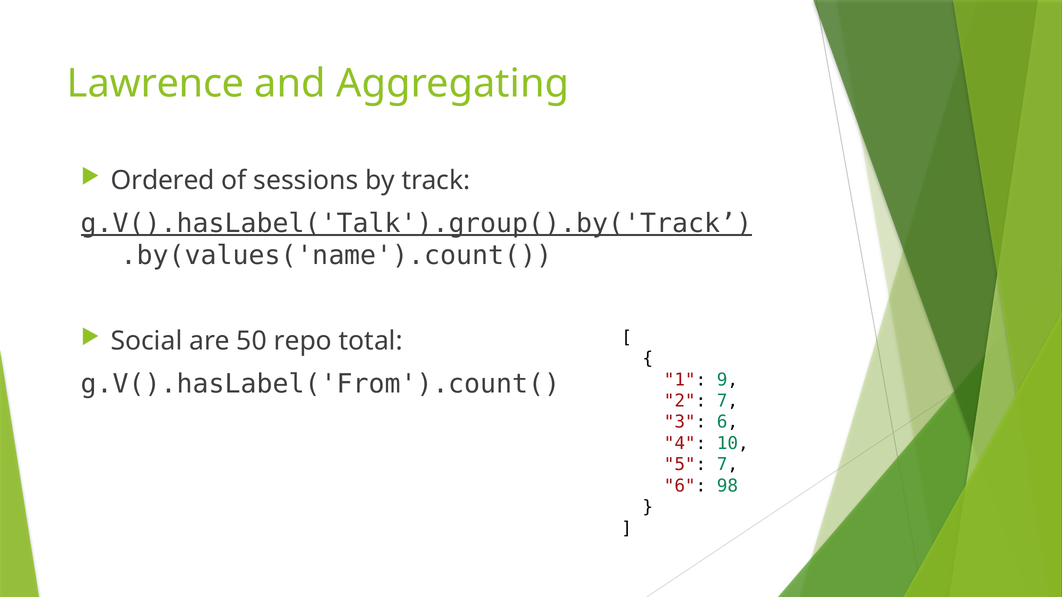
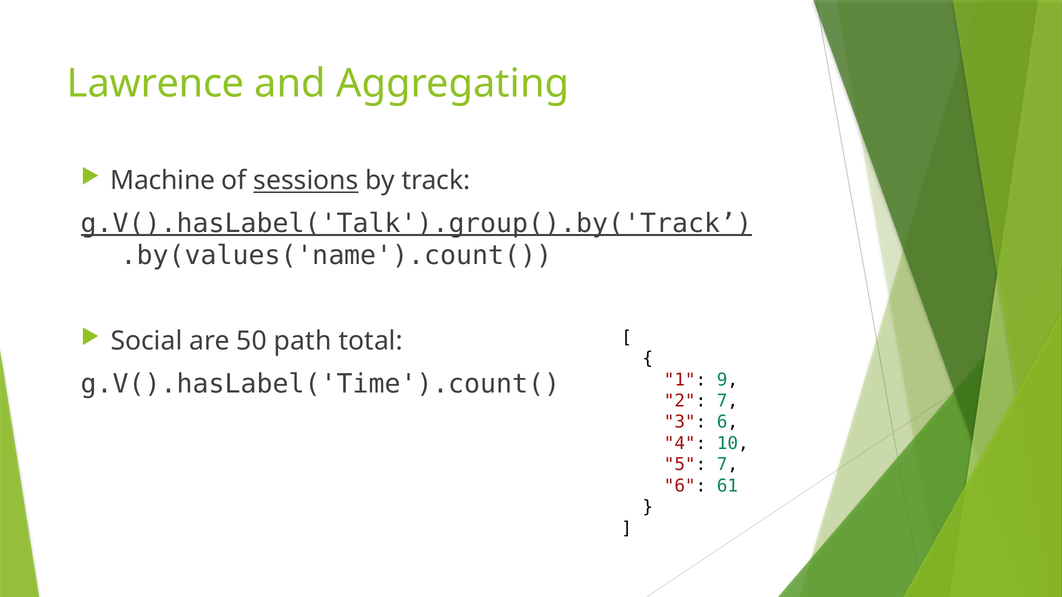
Ordered: Ordered -> Machine (163, 181)
sessions underline: none -> present (306, 181)
repo: repo -> path (303, 341)
g.V().hasLabel('From').count(: g.V().hasLabel('From').count( -> g.V().hasLabel('Time').count( (321, 384)
98: 98 -> 61 (727, 486)
